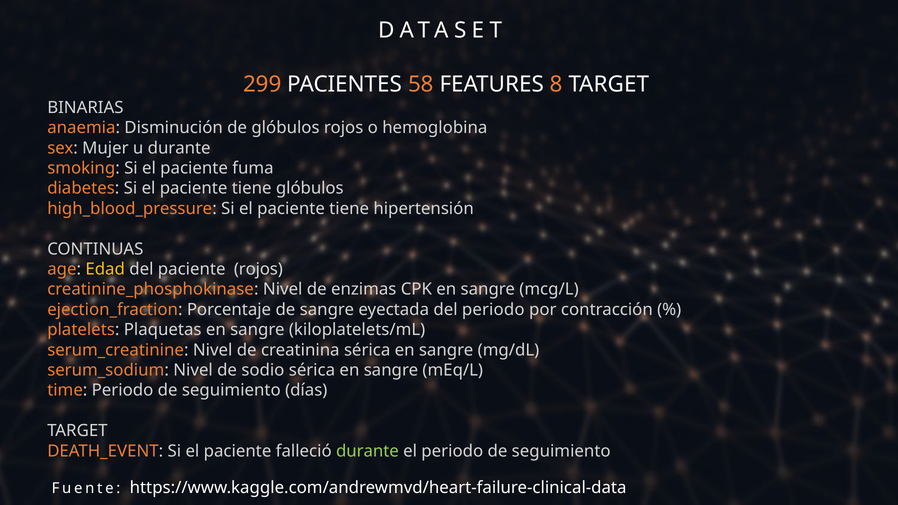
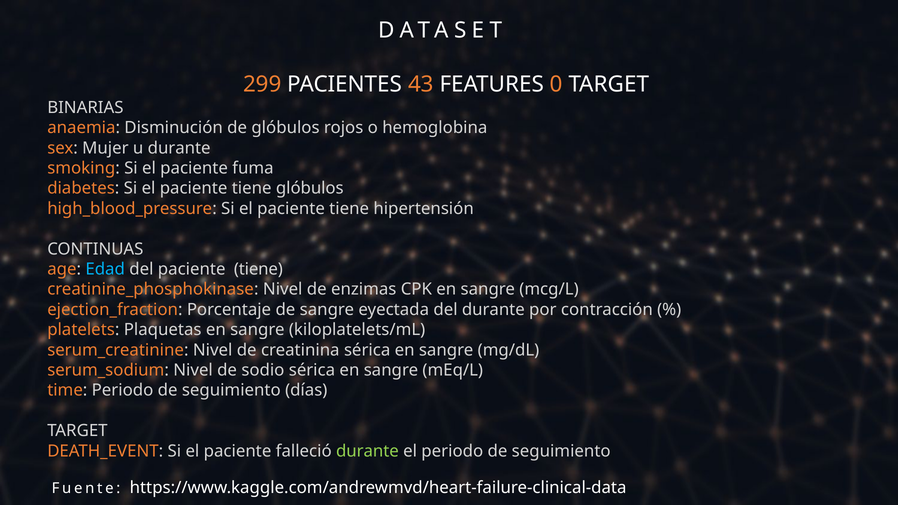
58: 58 -> 43 (421, 84)
8: 8 -> 0 (556, 84)
Edad colour: yellow -> light blue (105, 269)
del paciente rojos: rojos -> tiene (258, 269)
del periodo: periodo -> durante (493, 310)
